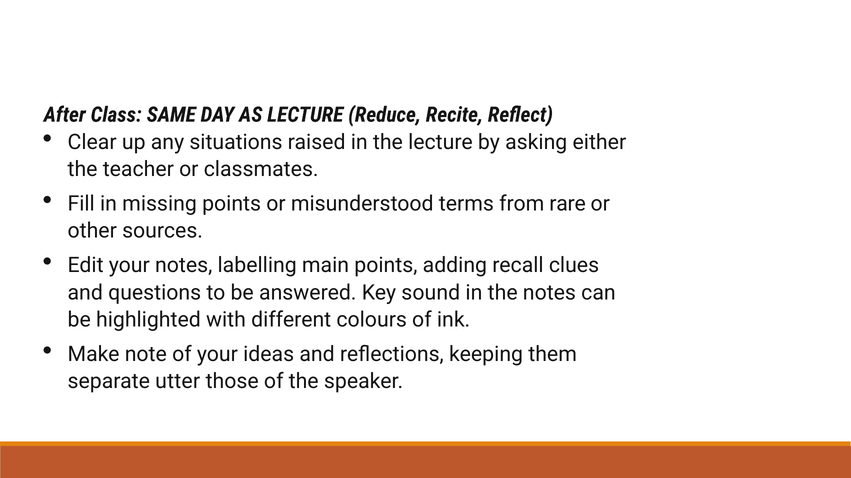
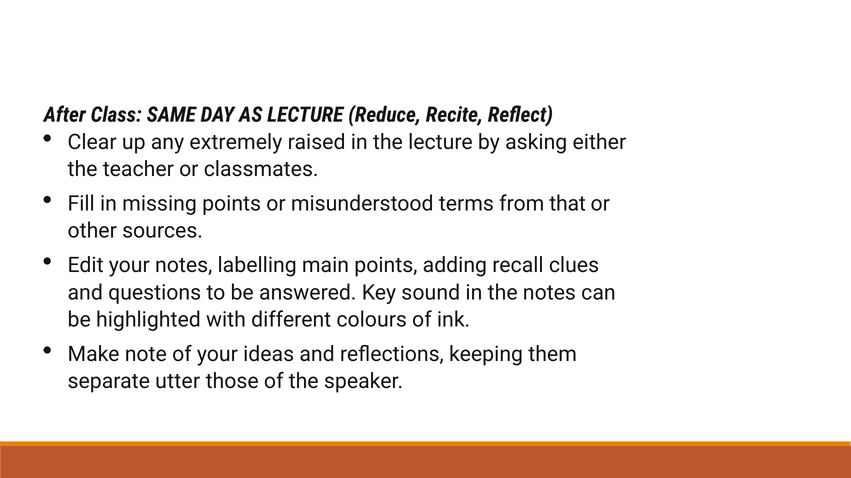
situations: situations -> extremely (236, 142)
rare: rare -> that (568, 204)
